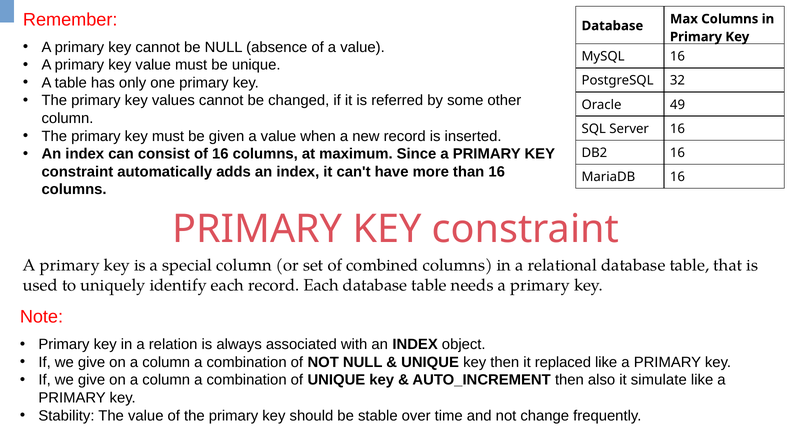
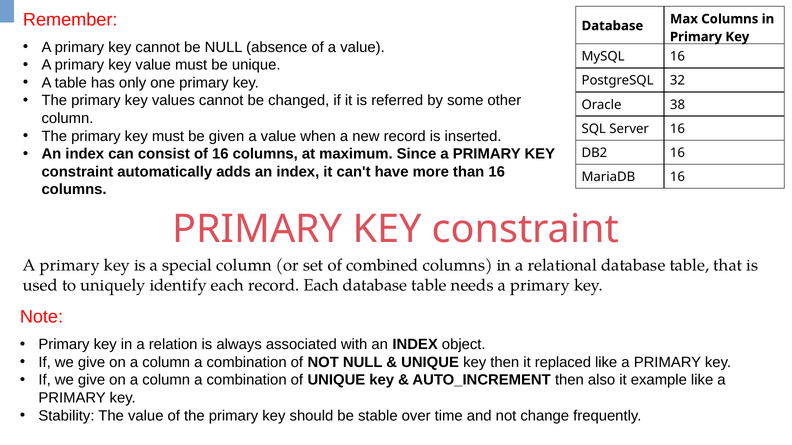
49: 49 -> 38 (678, 105)
simulate: simulate -> example (659, 380)
